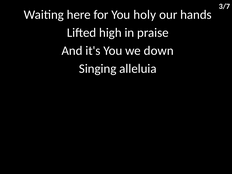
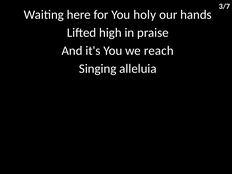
down: down -> reach (159, 51)
